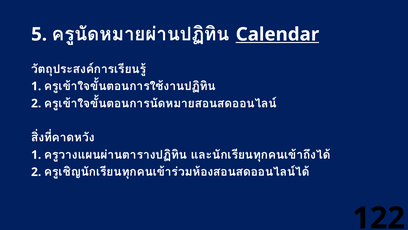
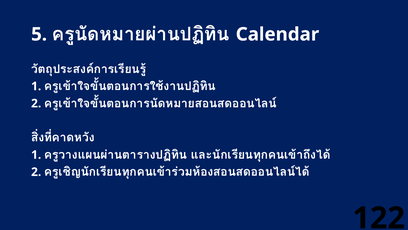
Calendar underline: present -> none (277, 34)
